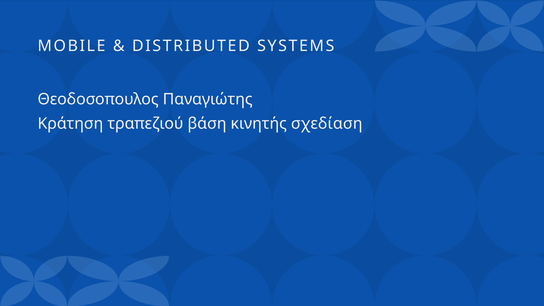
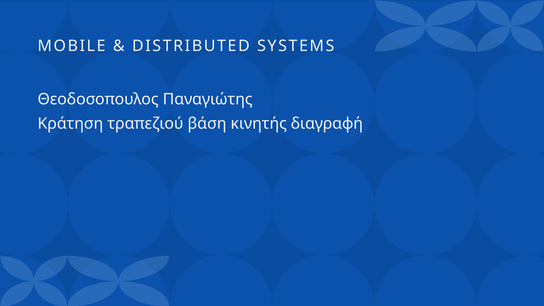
σχεδίαση: σχεδίαση -> διαγραφή (327, 124)
